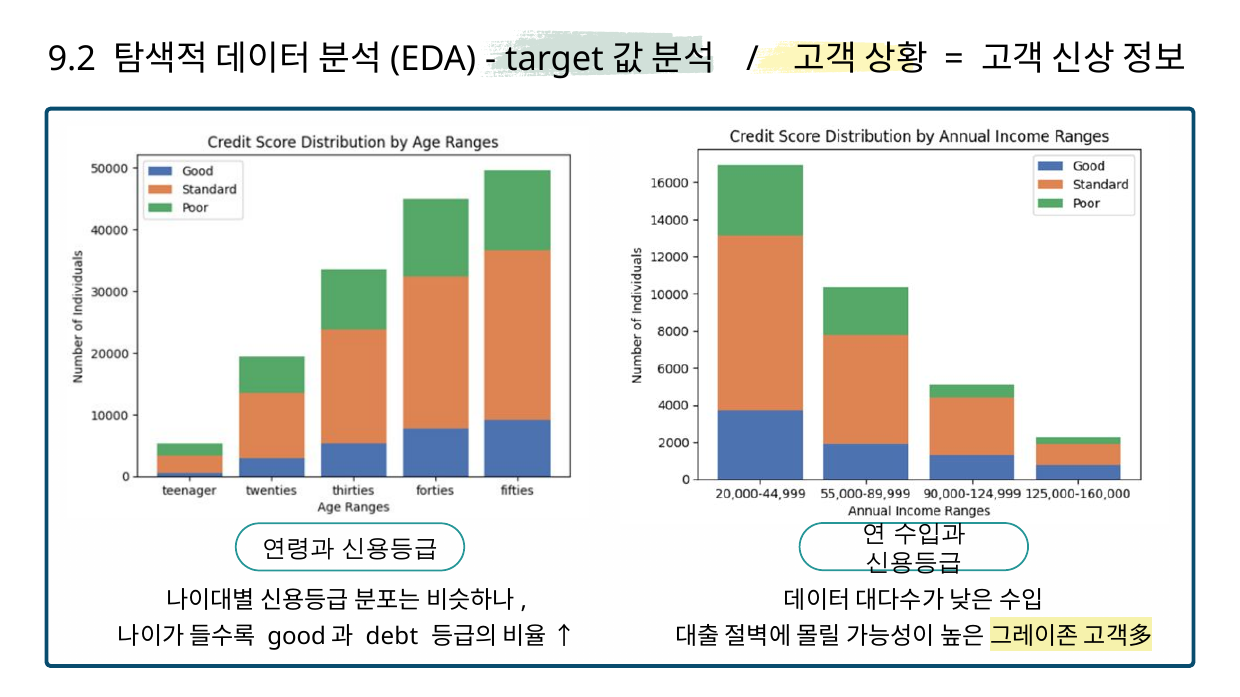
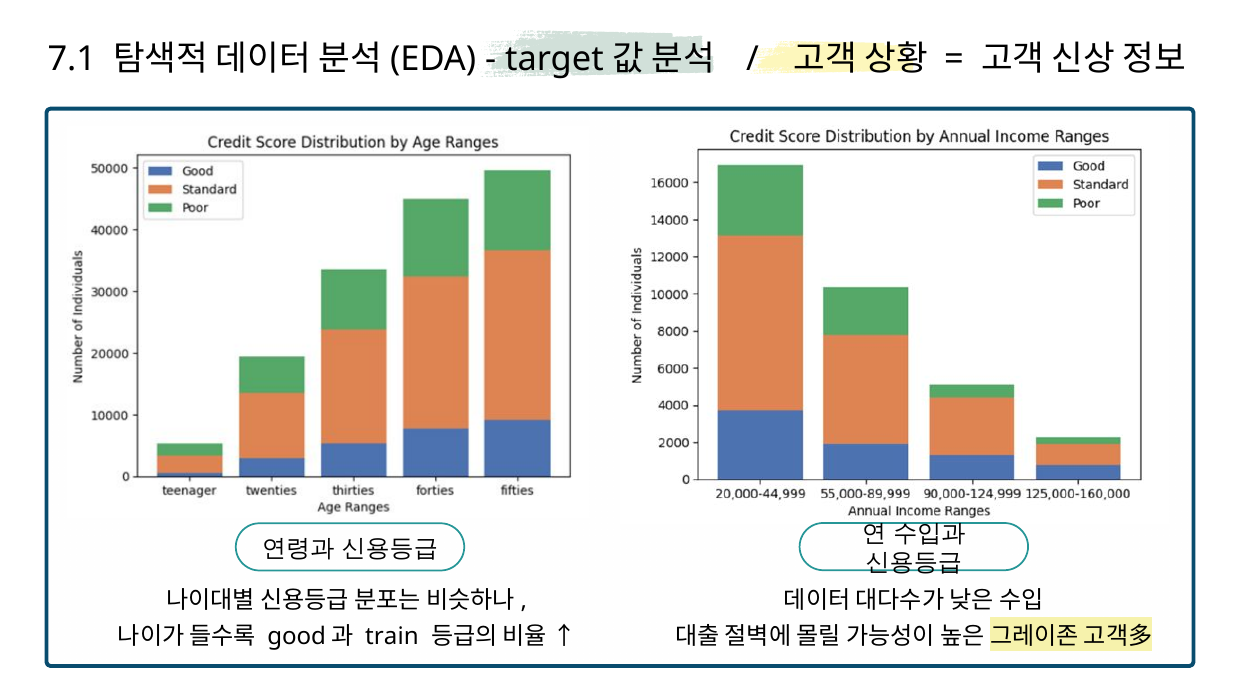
9.2: 9.2 -> 7.1 (72, 59)
debt: debt -> train (392, 637)
